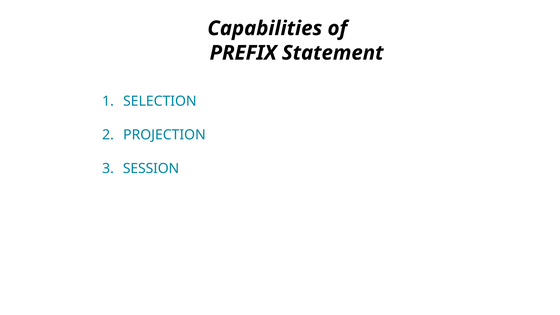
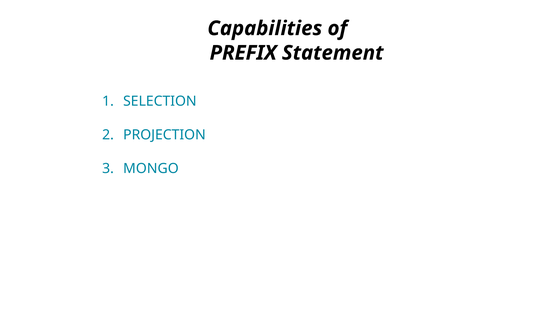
SESSION: SESSION -> MONGO (151, 168)
